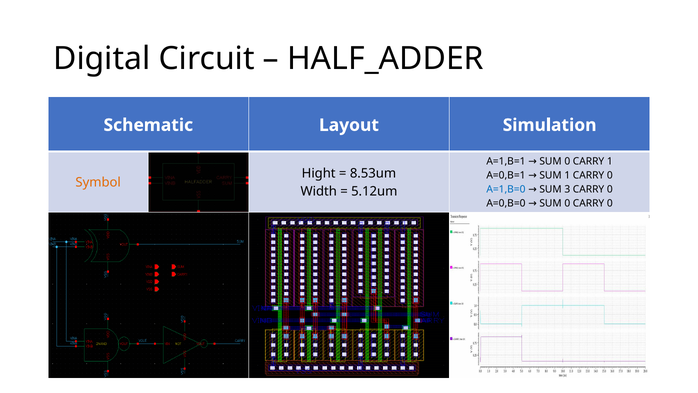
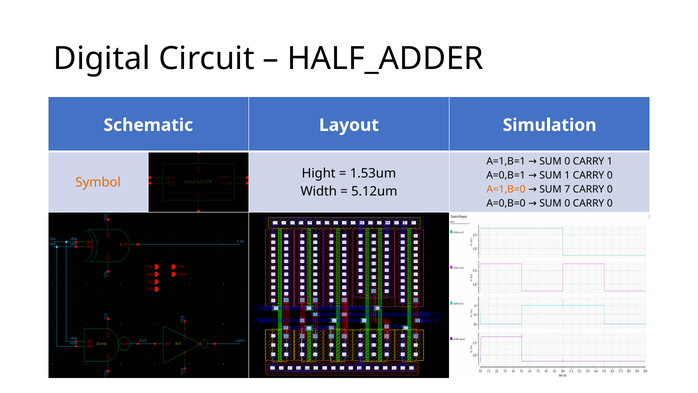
8.53um: 8.53um -> 1.53um (373, 173)
A=1,B=0 colour: blue -> orange (506, 189)
3: 3 -> 7 (567, 189)
